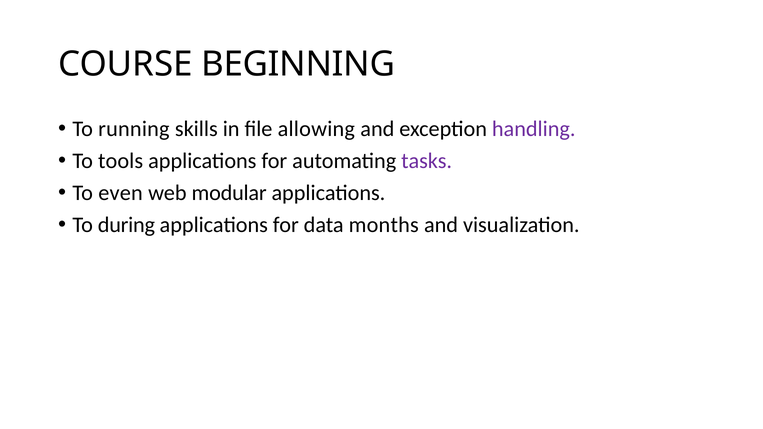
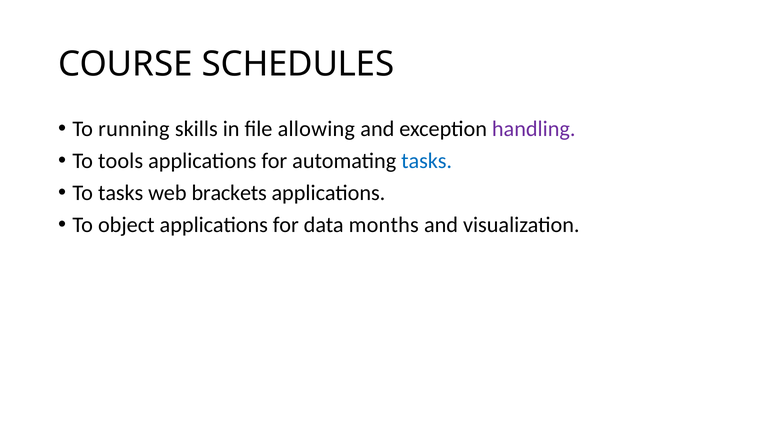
BEGINNING: BEGINNING -> SCHEDULES (298, 64)
tasks colour: purple -> blue (427, 161)
To even: even -> tasks (121, 193)
modular: modular -> brackets (229, 193)
during: during -> object (126, 225)
